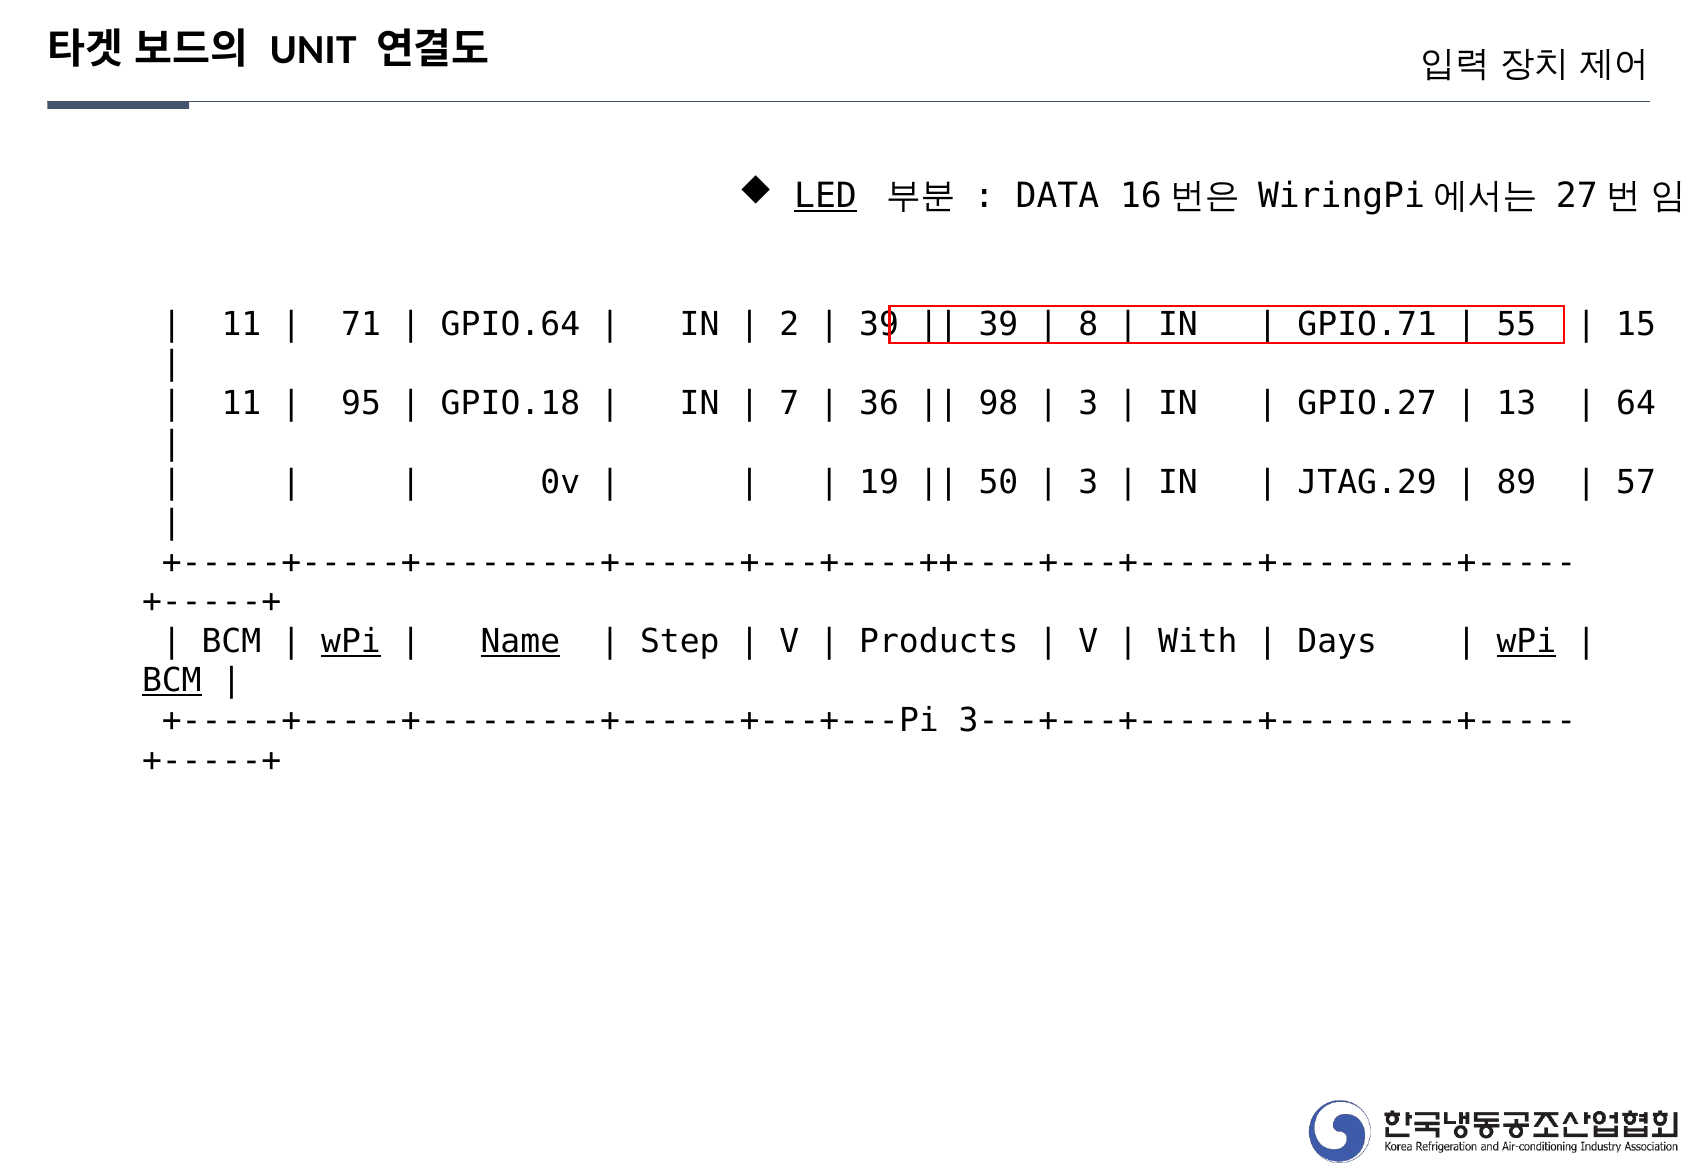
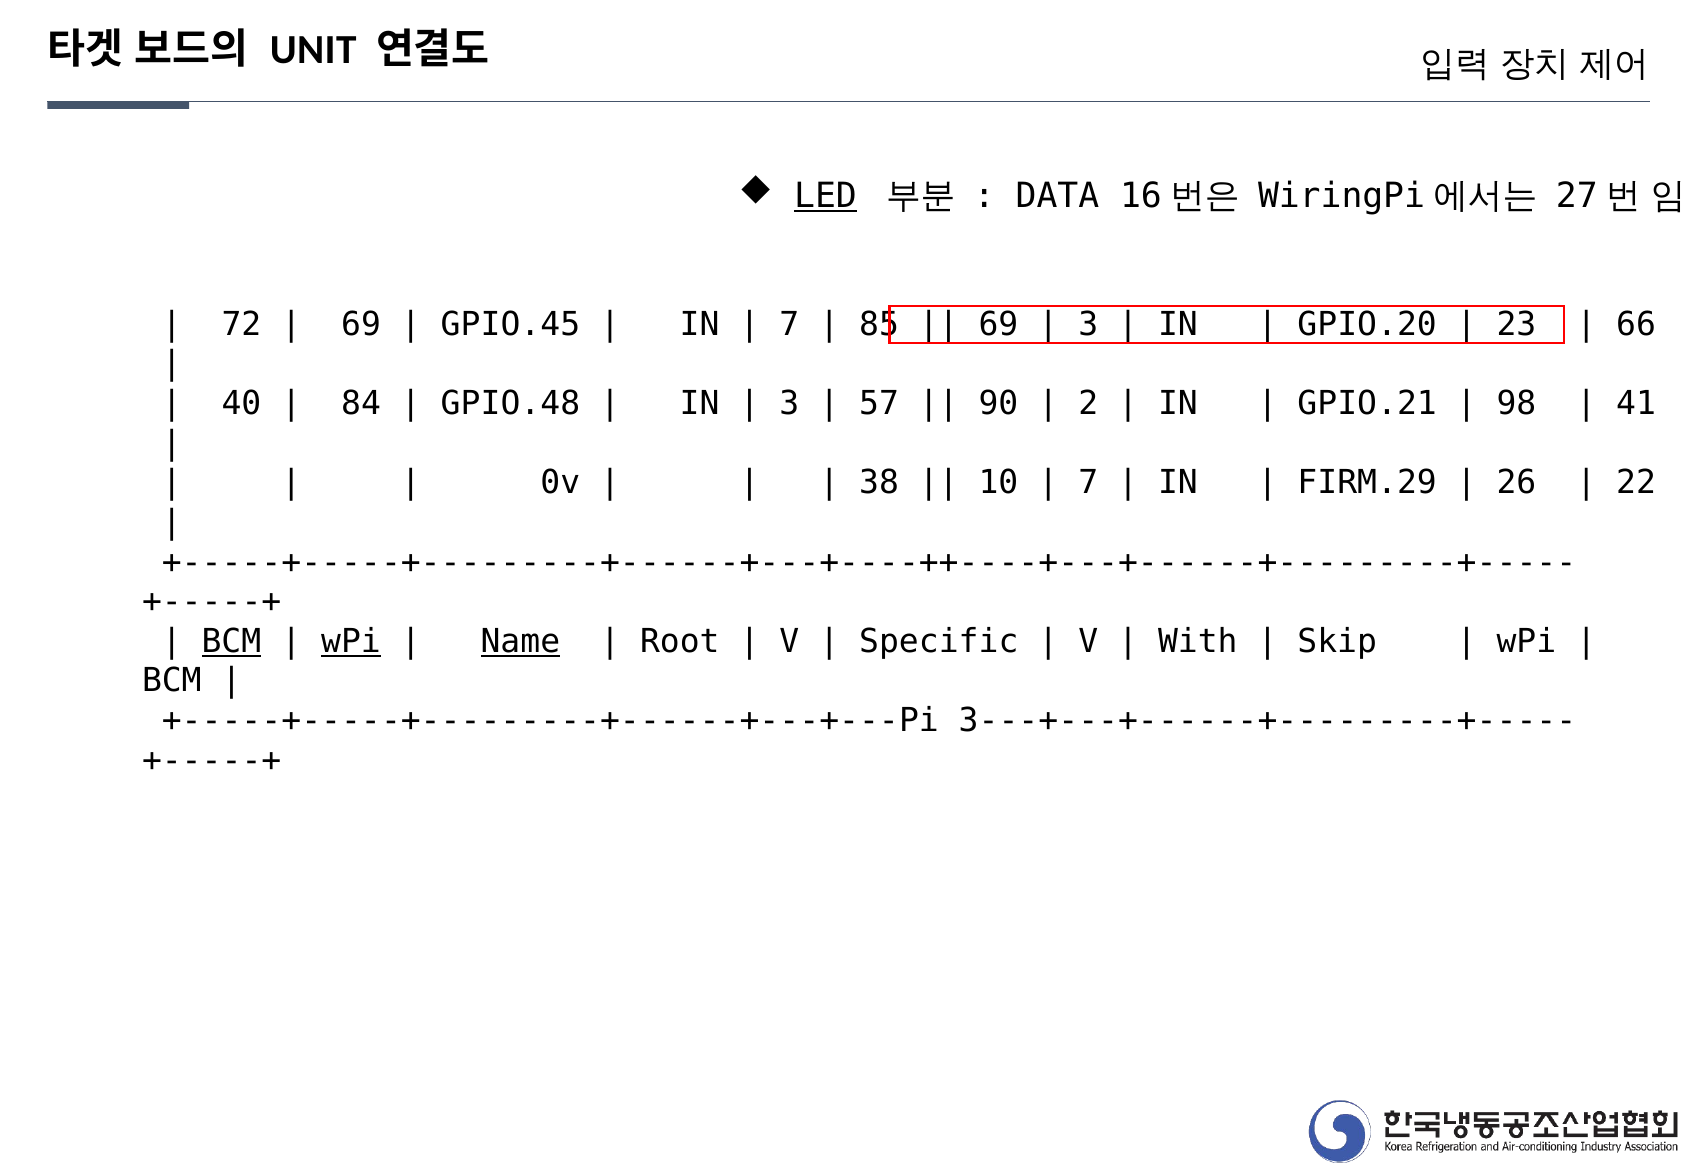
11: 11 -> 72 (241, 324)
71: 71 -> 69 (361, 324)
GPIO.64: GPIO.64 -> GPIO.45 (510, 324)
2: 2 -> 7 (789, 324)
39: 39 -> 85 (879, 324)
39: 39 -> 69 (998, 324)
8: 8 -> 3 (1088, 324)
GPIO.71: GPIO.71 -> GPIO.20 (1367, 324)
55: 55 -> 23 (1516, 324)
15: 15 -> 66 (1636, 324)
11: 11 -> 40 (241, 404)
95: 95 -> 84 (361, 404)
GPIO.18: GPIO.18 -> GPIO.48 (510, 404)
7: 7 -> 3 (789, 404)
36: 36 -> 57 (879, 404)
98: 98 -> 90 (998, 404)
3: 3 -> 2 (1088, 404)
GPIO.27: GPIO.27 -> GPIO.21 (1367, 404)
13: 13 -> 98 (1516, 404)
64: 64 -> 41 (1636, 404)
19: 19 -> 38 (879, 483)
50: 50 -> 10 (998, 483)
3: 3 -> 7 (1088, 483)
JTAG.29: JTAG.29 -> FIRM.29 (1367, 483)
89: 89 -> 26 (1516, 483)
57: 57 -> 22 (1636, 483)
BCM underline: none -> present (231, 641)
Step: Step -> Root (680, 641)
Products: Products -> Specific (939, 641)
Days: Days -> Skip (1337, 641)
wPi underline: present -> none (1526, 641)
BCM underline: present -> none (172, 681)
